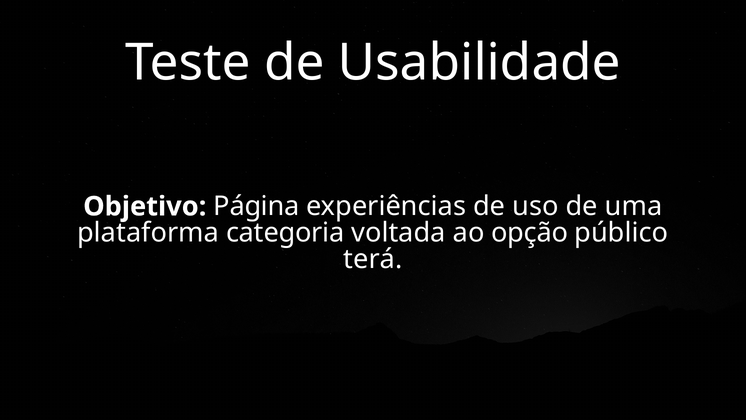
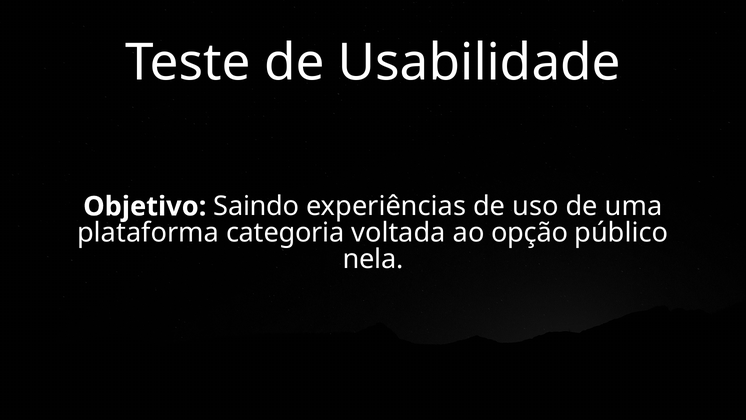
Página: Página -> Saindo (256, 206)
terá: terá -> nela (373, 259)
